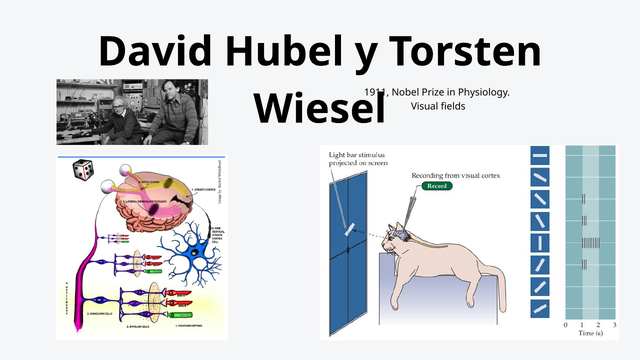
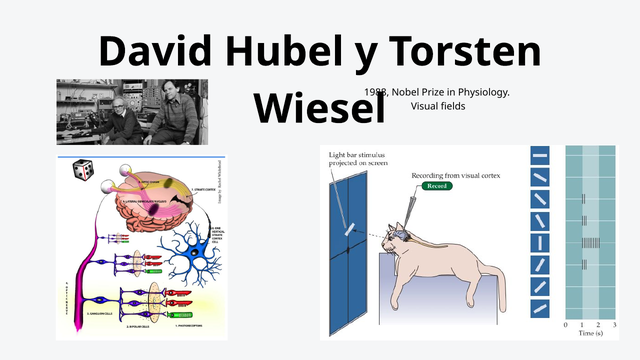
1911: 1911 -> 1988 (377, 92)
